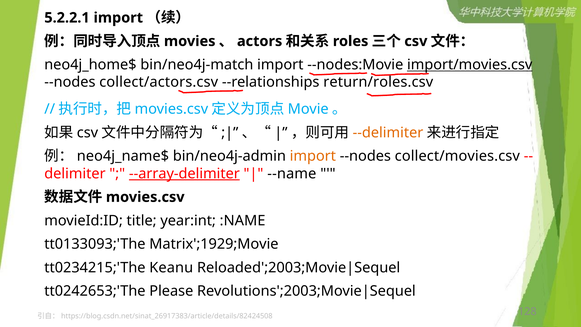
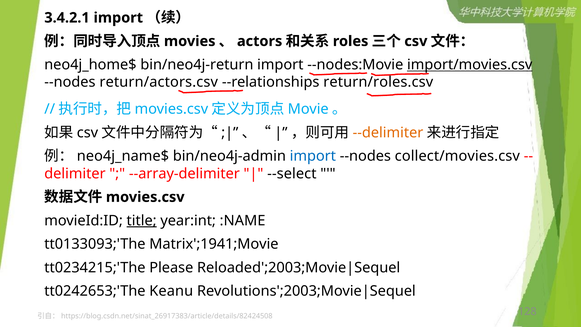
5.2.2.1: 5.2.2.1 -> 3.4.2.1 (67, 18)
bin/neo4j-match: bin/neo4j-match -> bin/neo4j-return (197, 65)
collect/actors.csv: collect/actors.csv -> return/actors.csv (159, 82)
import colour: orange -> blue (313, 156)
--array-delimiter underline: present -> none (184, 173)
--name: --name -> --select (292, 173)
title underline: none -> present (142, 220)
Matrix';1929;Movie: Matrix';1929;Movie -> Matrix';1941;Movie (214, 244)
Keanu: Keanu -> Please (171, 267)
Please: Please -> Keanu (171, 291)
